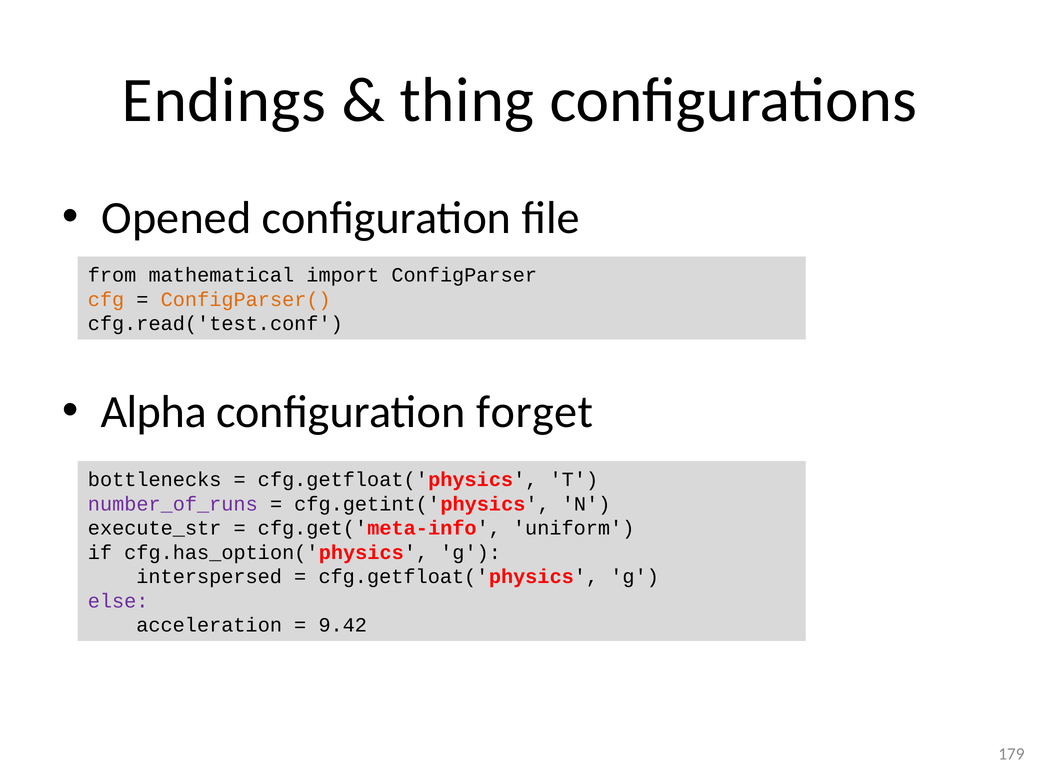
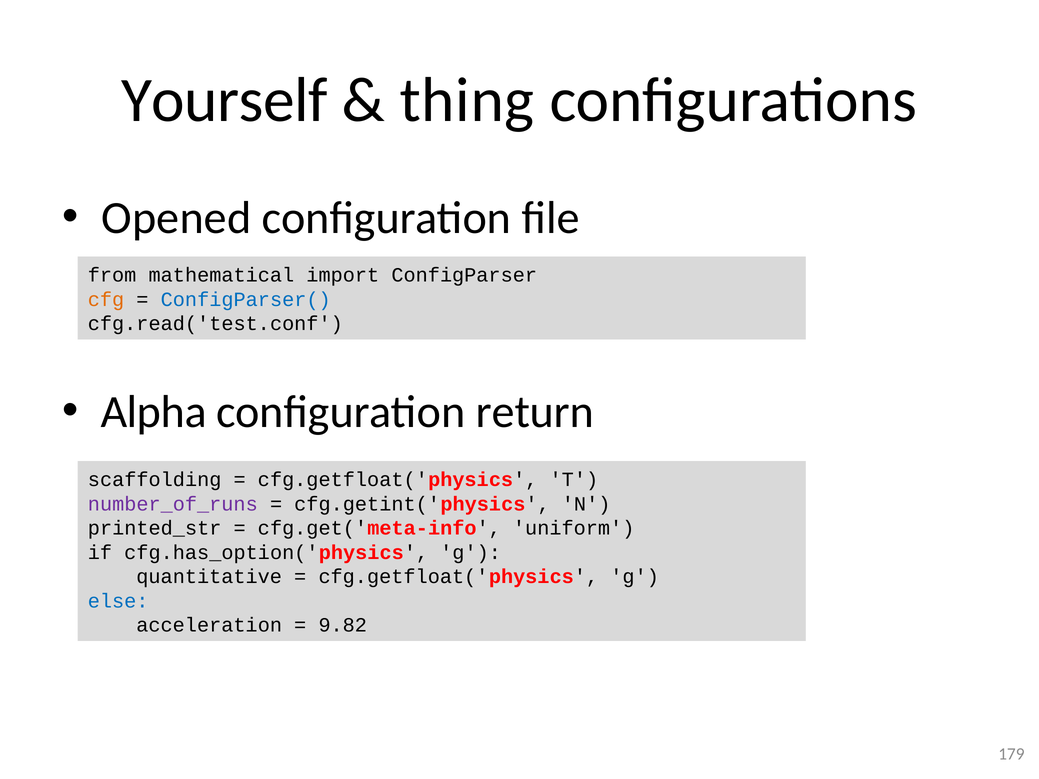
Endings: Endings -> Yourself (224, 101)
ConfigParser( colour: orange -> blue (246, 300)
forget: forget -> return (535, 412)
bottlenecks: bottlenecks -> scaffolding (155, 480)
execute_str: execute_str -> printed_str (155, 528)
interspersed: interspersed -> quantitative (209, 577)
else colour: purple -> blue (118, 601)
9.42: 9.42 -> 9.82 (343, 625)
